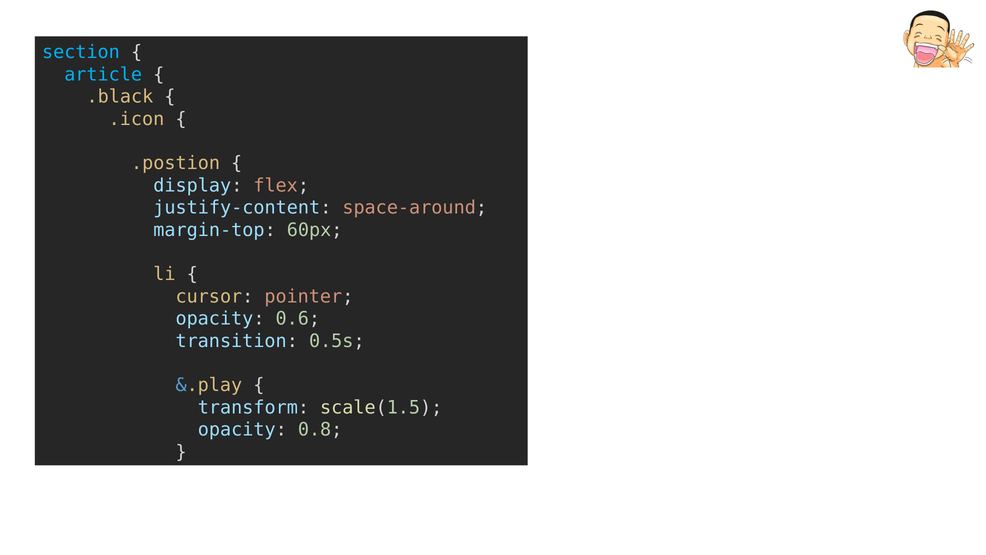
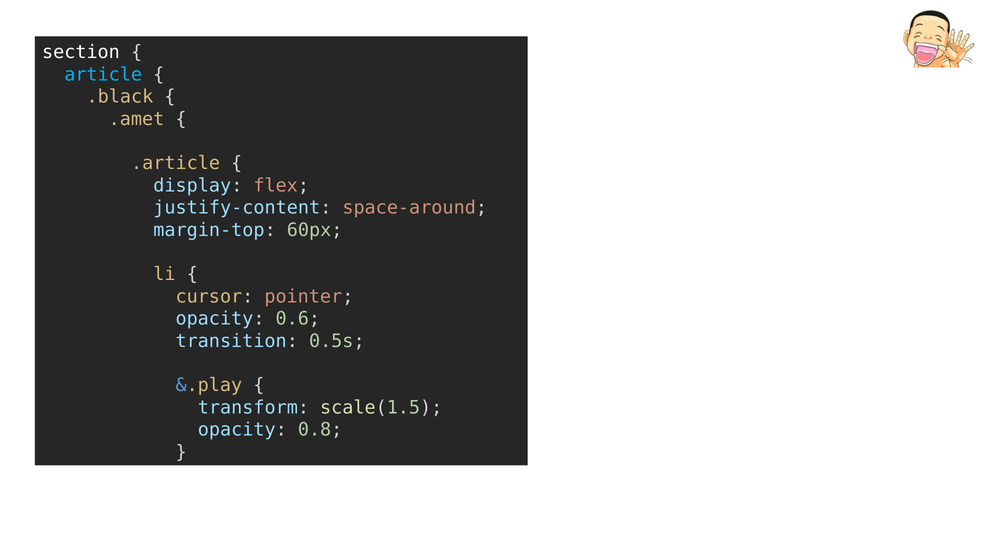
section colour: light blue -> white (81, 52)
.icon: .icon -> .amet (137, 119)
.postion: .postion -> .article (176, 163)
